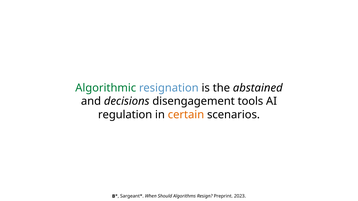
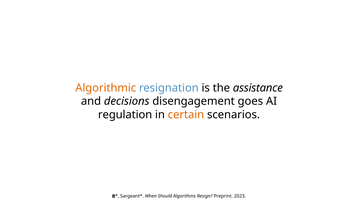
Algorithmic colour: green -> orange (106, 88)
abstained: abstained -> assistance (258, 88)
tools: tools -> goes (250, 101)
